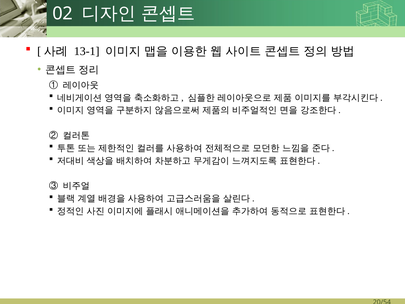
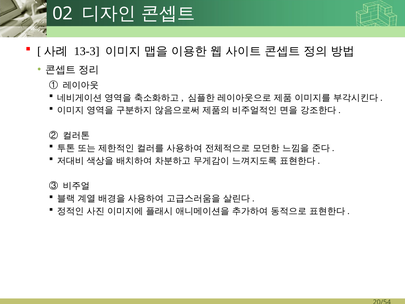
13-1: 13-1 -> 13-3 (87, 51)
